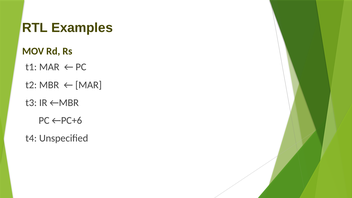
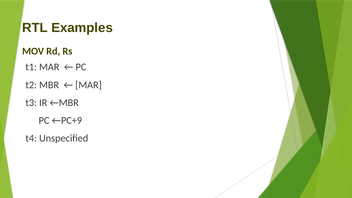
←PC+6: ←PC+6 -> ←PC+9 (67, 121)
